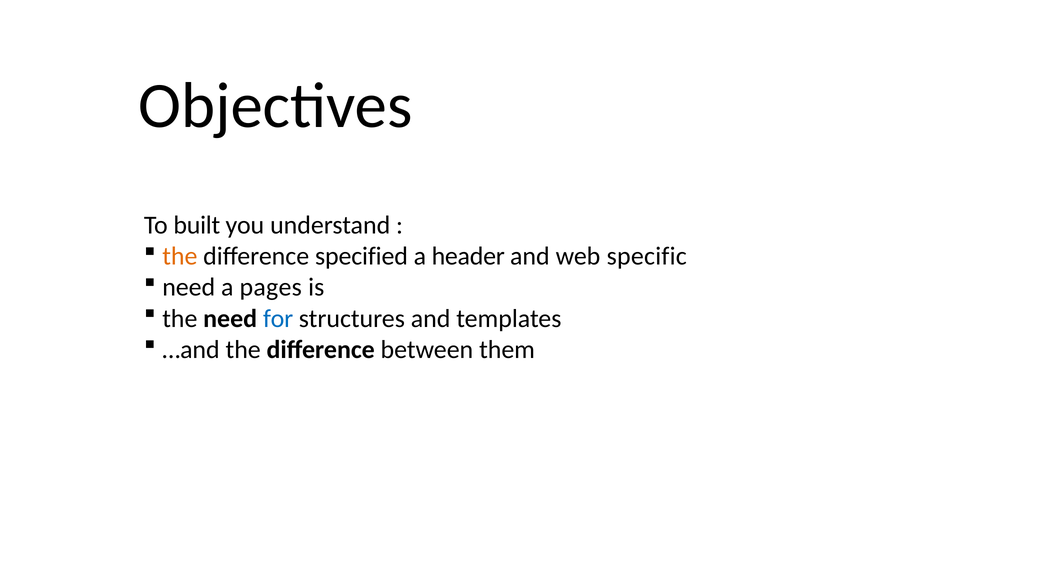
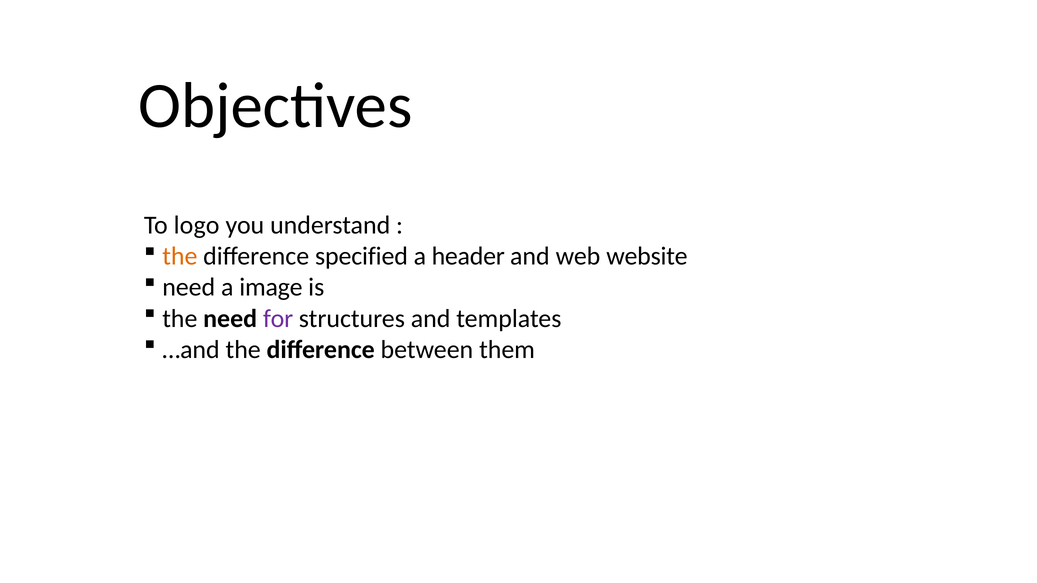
built: built -> logo (197, 225)
specific: specific -> website (647, 256)
pages: pages -> image (271, 288)
for colour: blue -> purple (278, 319)
